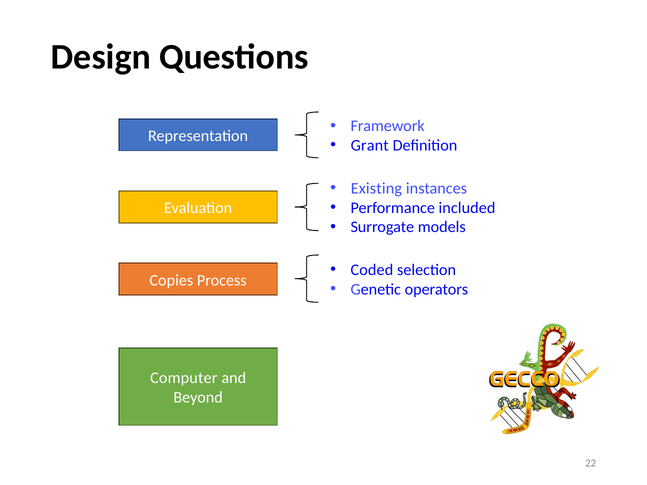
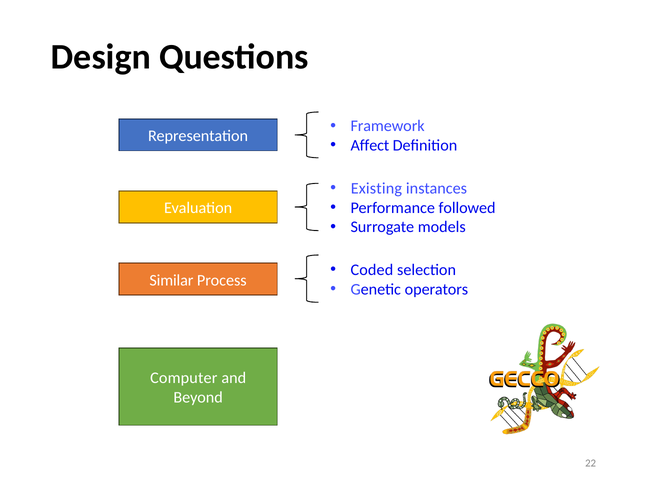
Grant: Grant -> Affect (370, 146)
included: included -> followed (467, 208)
Copies: Copies -> Similar (171, 280)
